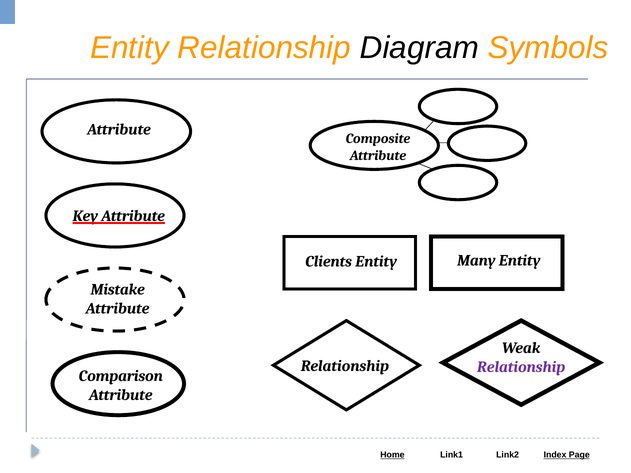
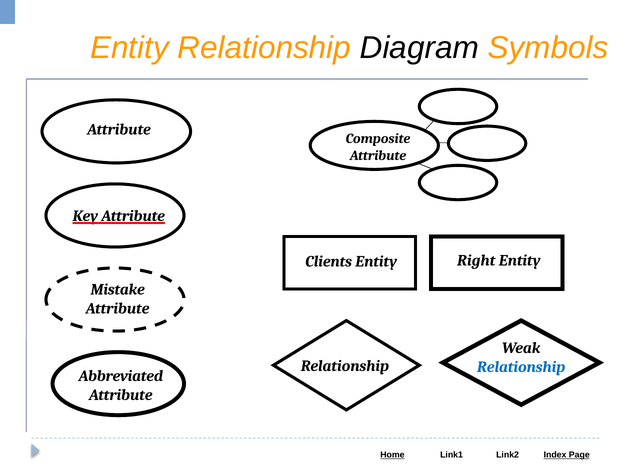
Many: Many -> Right (476, 260)
Relationship colour: purple -> blue (521, 367)
Comparison: Comparison -> Abbreviated (121, 376)
